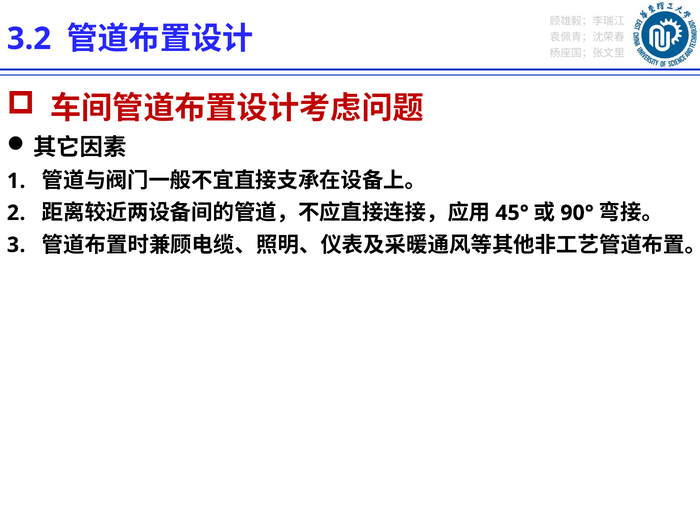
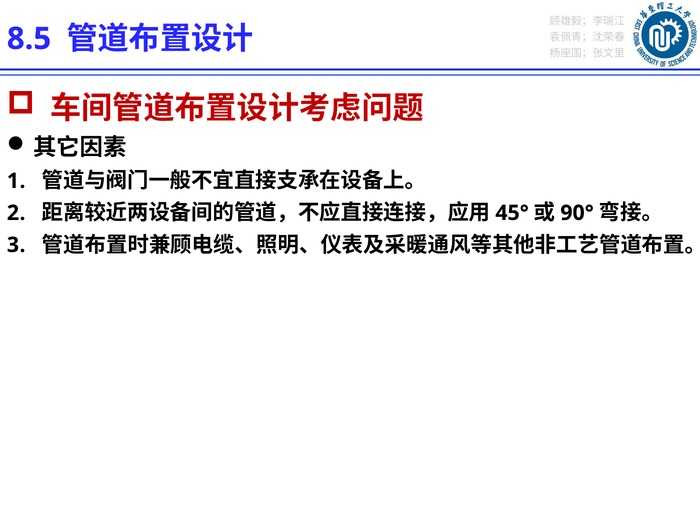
3.2: 3.2 -> 8.5 (29, 39)
